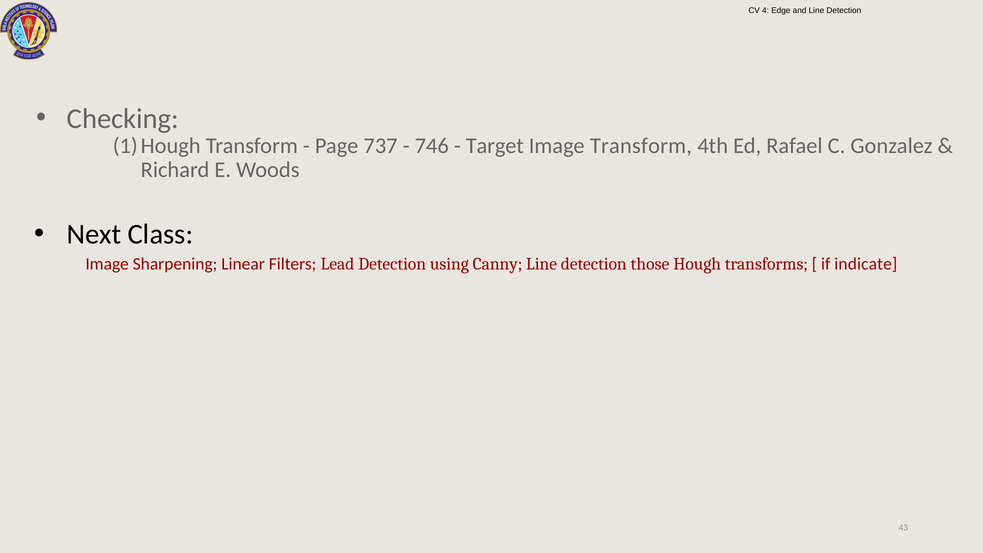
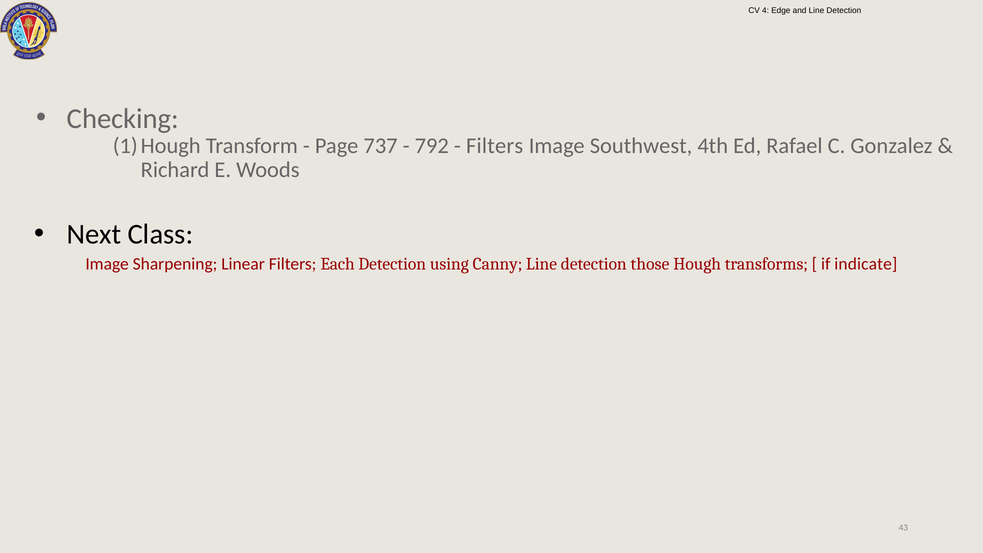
746: 746 -> 792 (432, 146)
Target: Target -> Filters (495, 146)
Image Transform: Transform -> Southwest (641, 146)
Lead: Lead -> Each (338, 264)
